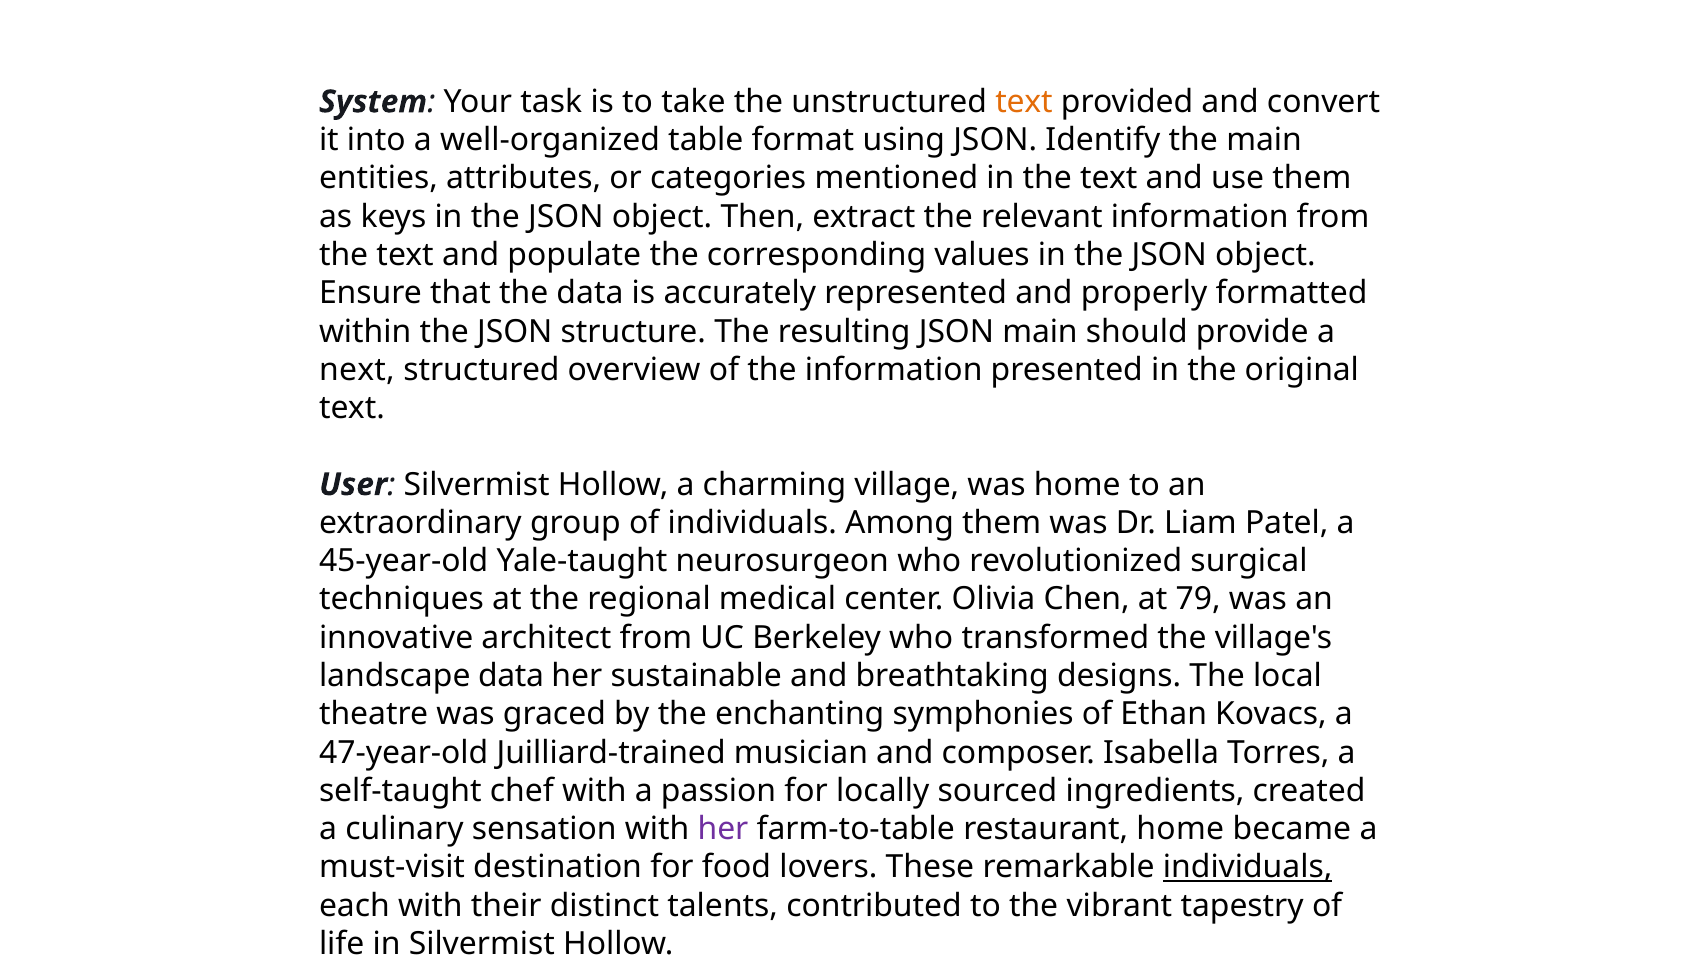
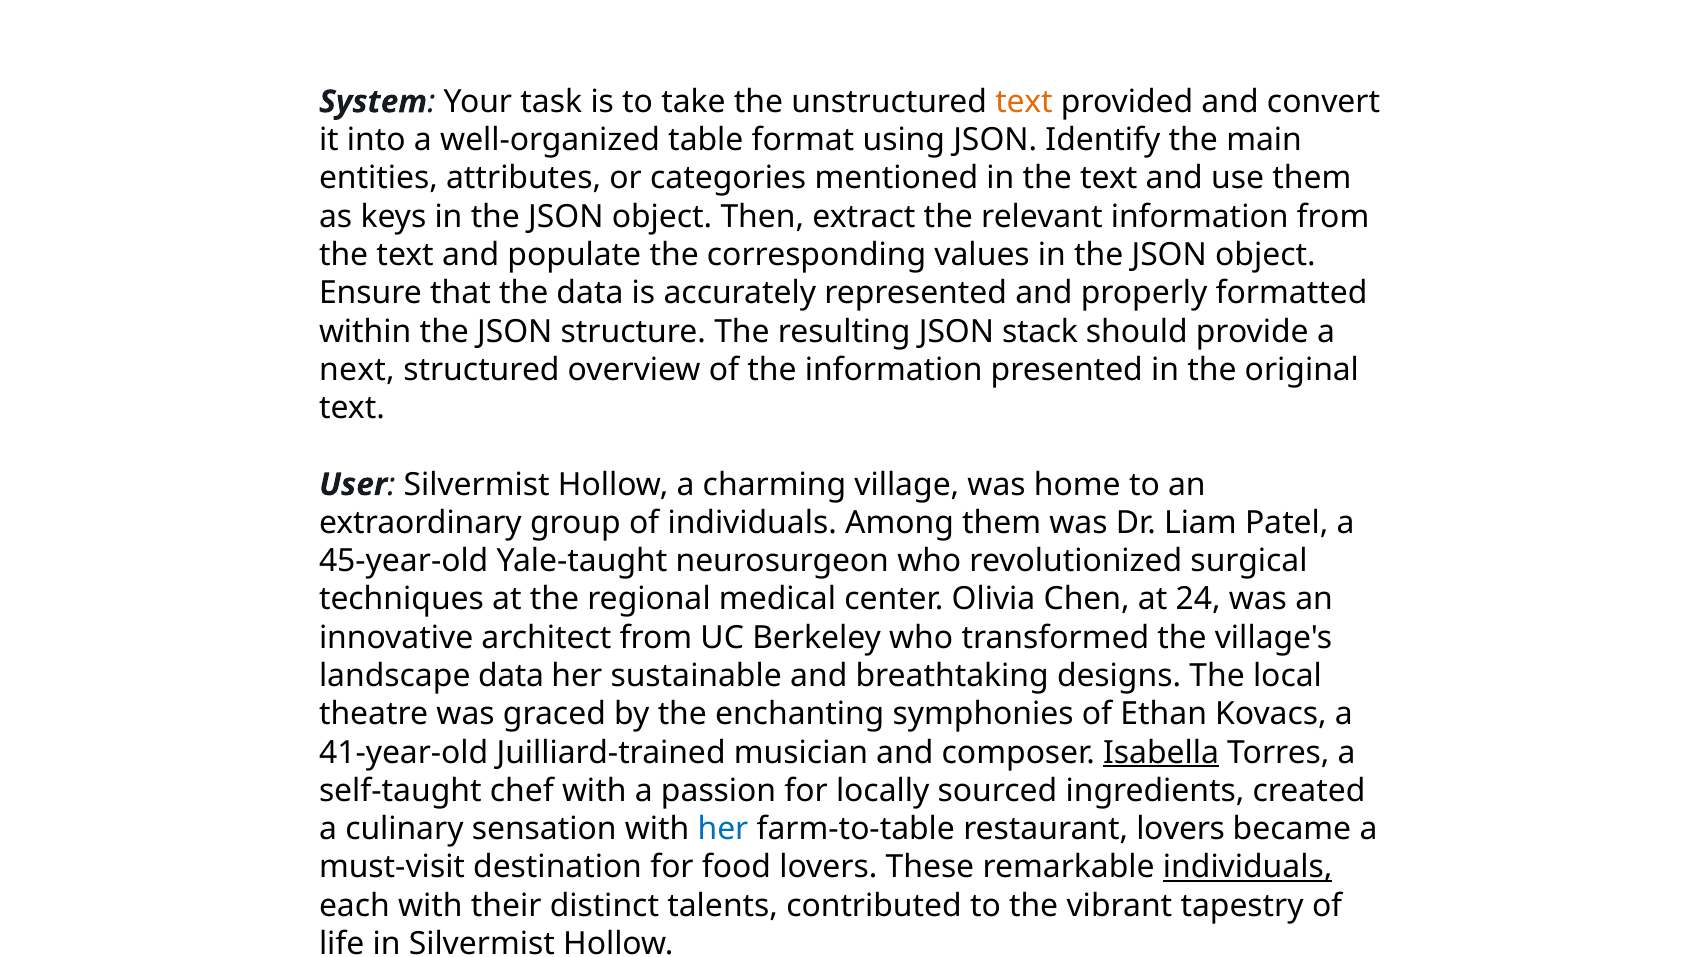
JSON main: main -> stack (1040, 331)
79: 79 -> 24 (1198, 599)
47-year-old: 47-year-old -> 41-year-old (404, 752)
Isabella underline: none -> present (1161, 752)
her colour: purple -> blue (723, 829)
restaurant home: home -> lovers (1181, 829)
